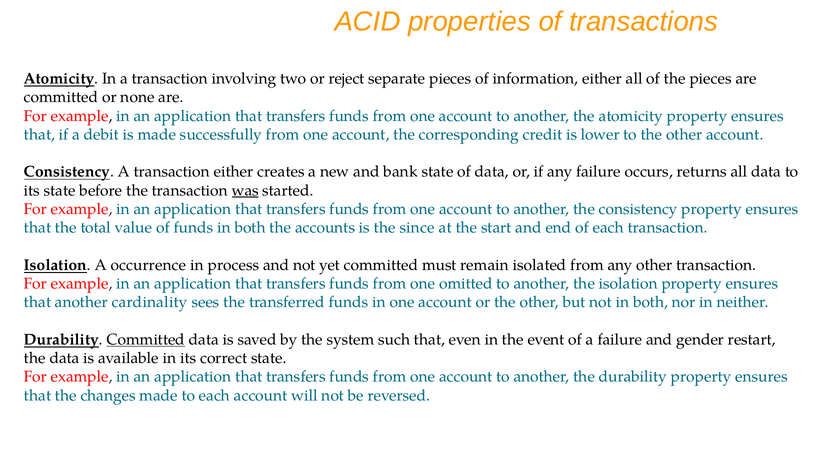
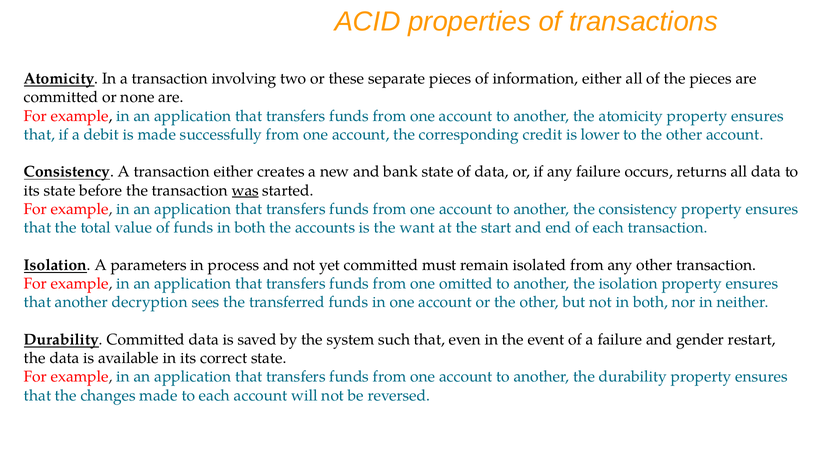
reject: reject -> these (346, 79)
since: since -> want (417, 228)
occurrence: occurrence -> parameters (149, 265)
cardinality: cardinality -> decryption (150, 302)
Committed underline: present -> none (146, 339)
